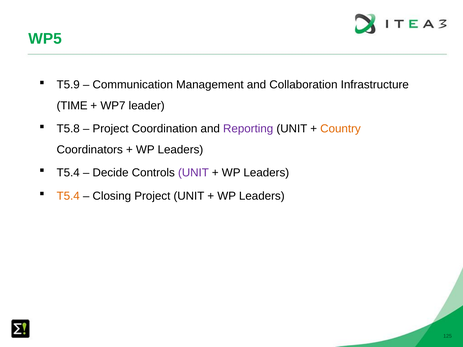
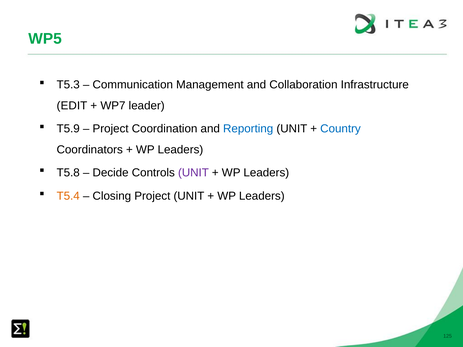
T5.9: T5.9 -> T5.3 (68, 85)
TIME: TIME -> EDIT (72, 106)
T5.8: T5.8 -> T5.9 (68, 129)
Reporting colour: purple -> blue (248, 129)
Country colour: orange -> blue (341, 129)
T5.4: T5.4 -> T5.8 (68, 173)
